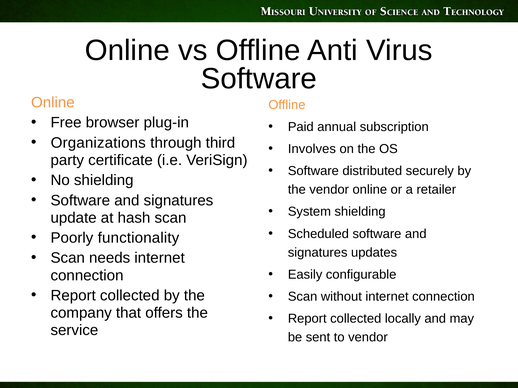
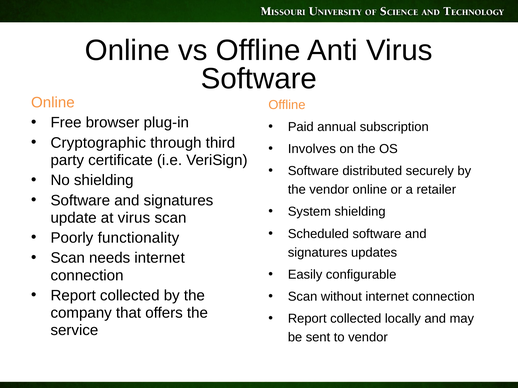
Organizations: Organizations -> Cryptographic (98, 143)
at hash: hash -> virus (134, 218)
